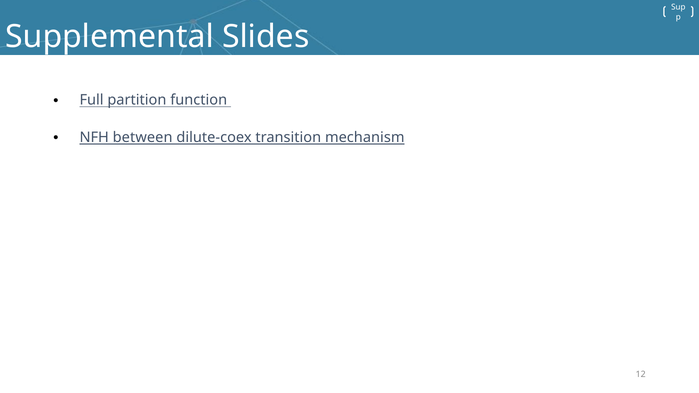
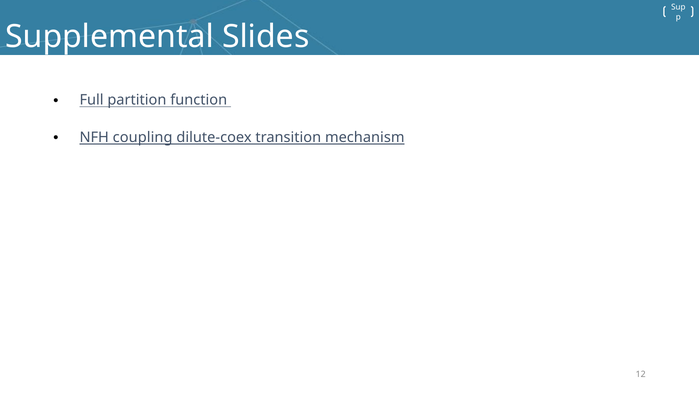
between: between -> coupling (143, 137)
